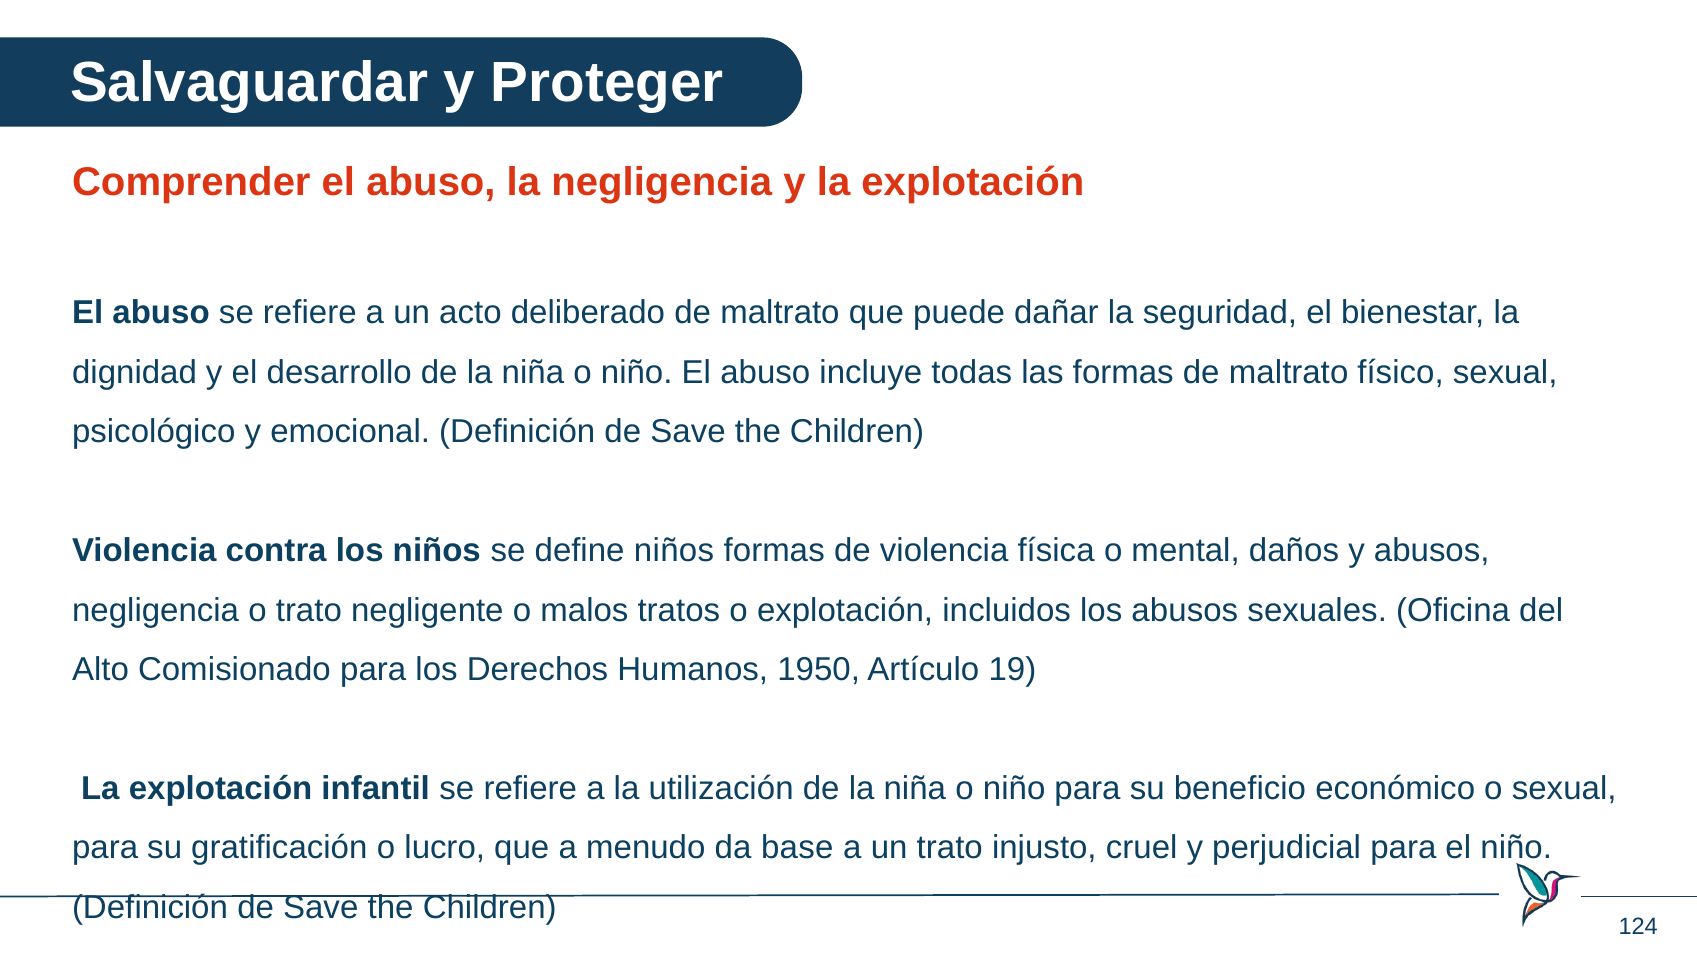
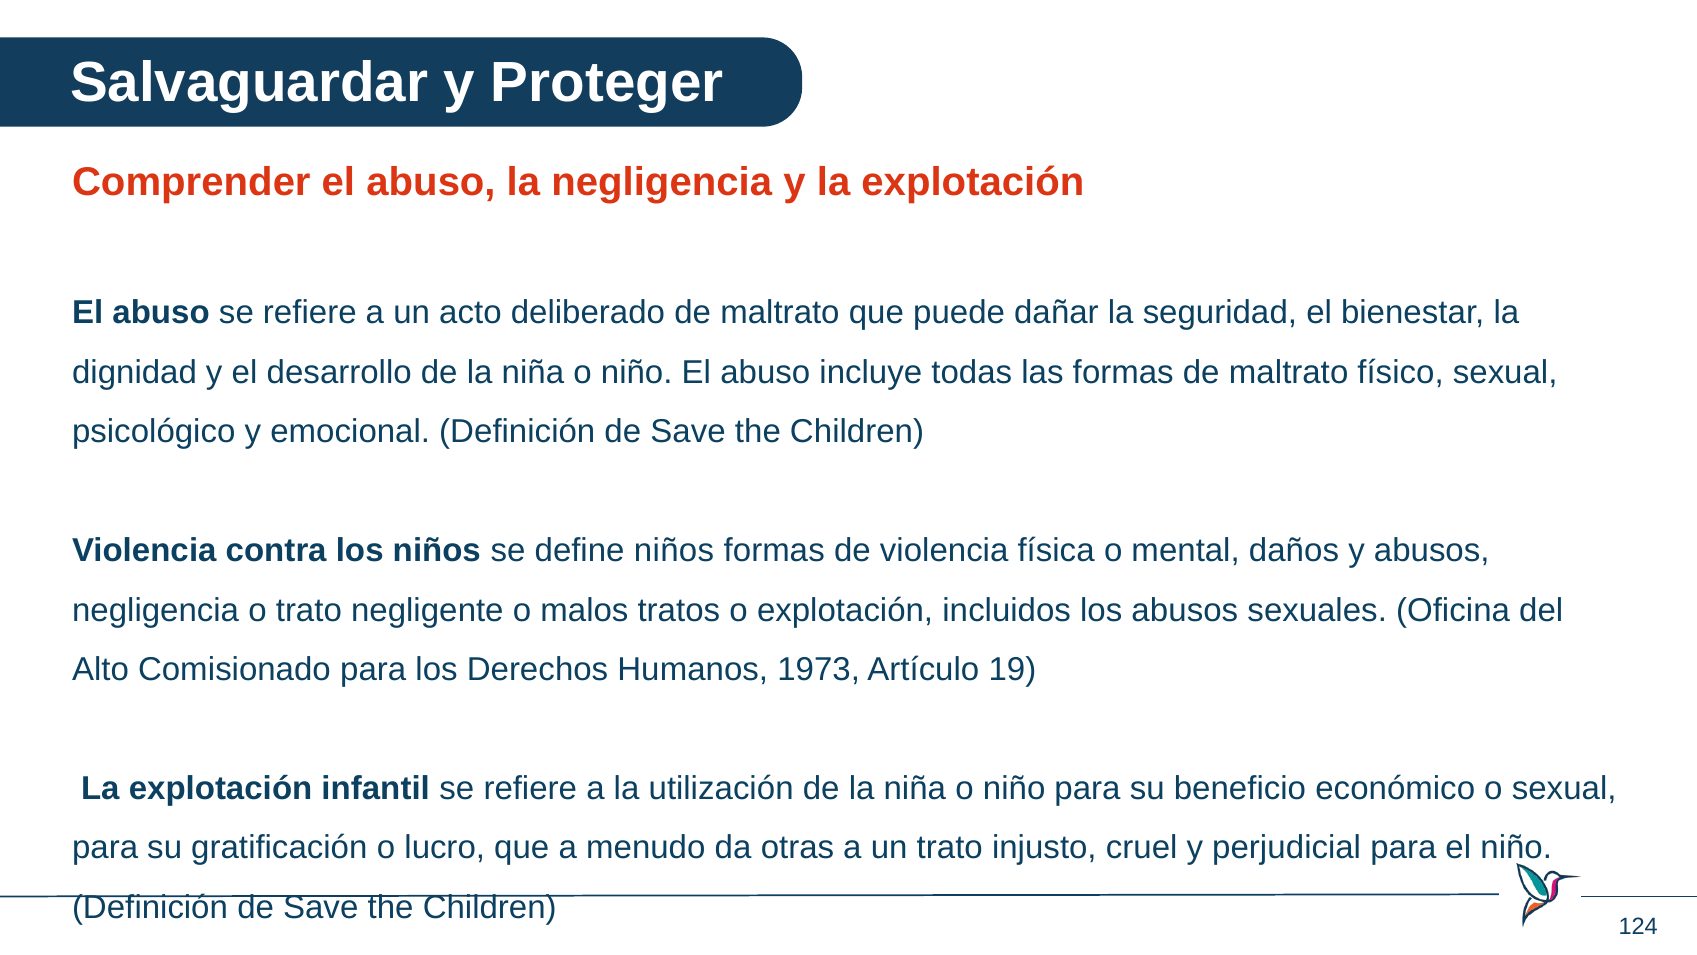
1950: 1950 -> 1973 (819, 669)
base: base -> otras (797, 847)
